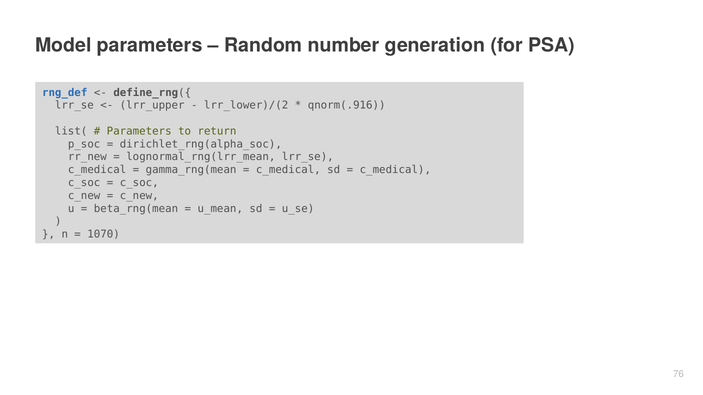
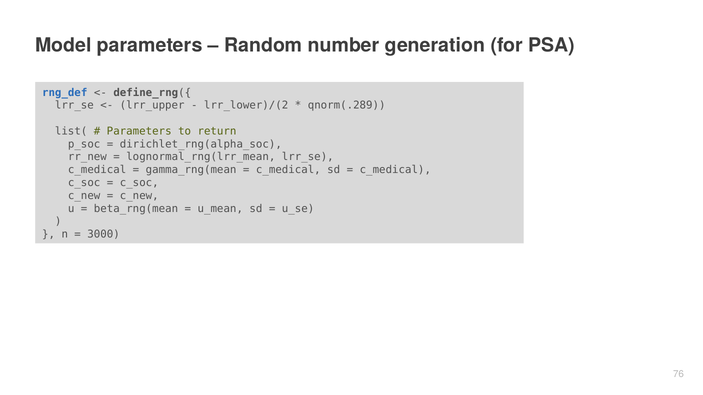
qnorm(.916: qnorm(.916 -> qnorm(.289 (347, 106)
1070: 1070 -> 3000 (104, 235)
